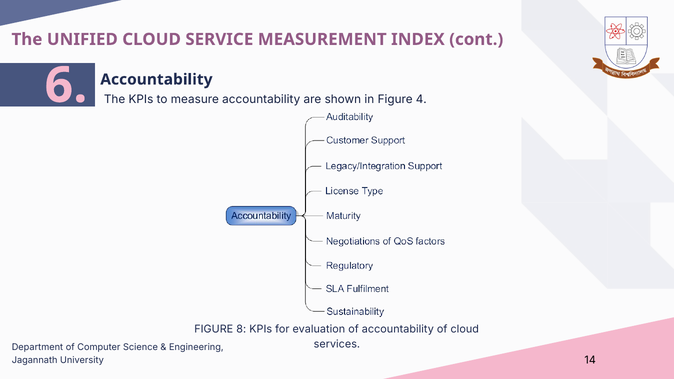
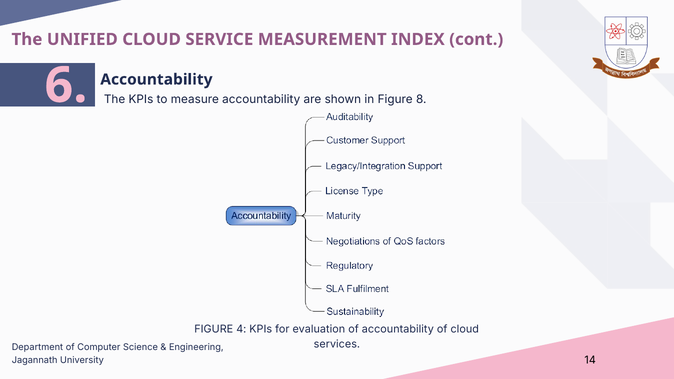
4: 4 -> 8 (421, 99)
8: 8 -> 4 (241, 329)
